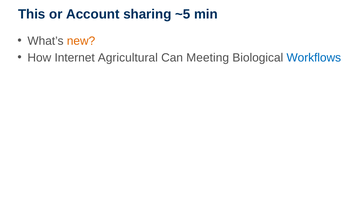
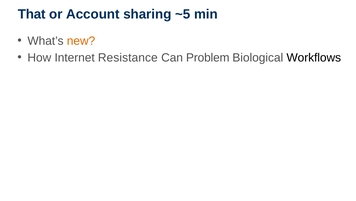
This: This -> That (32, 14)
Agricultural: Agricultural -> Resistance (128, 57)
Meeting: Meeting -> Problem (208, 57)
Workflows colour: blue -> black (314, 57)
